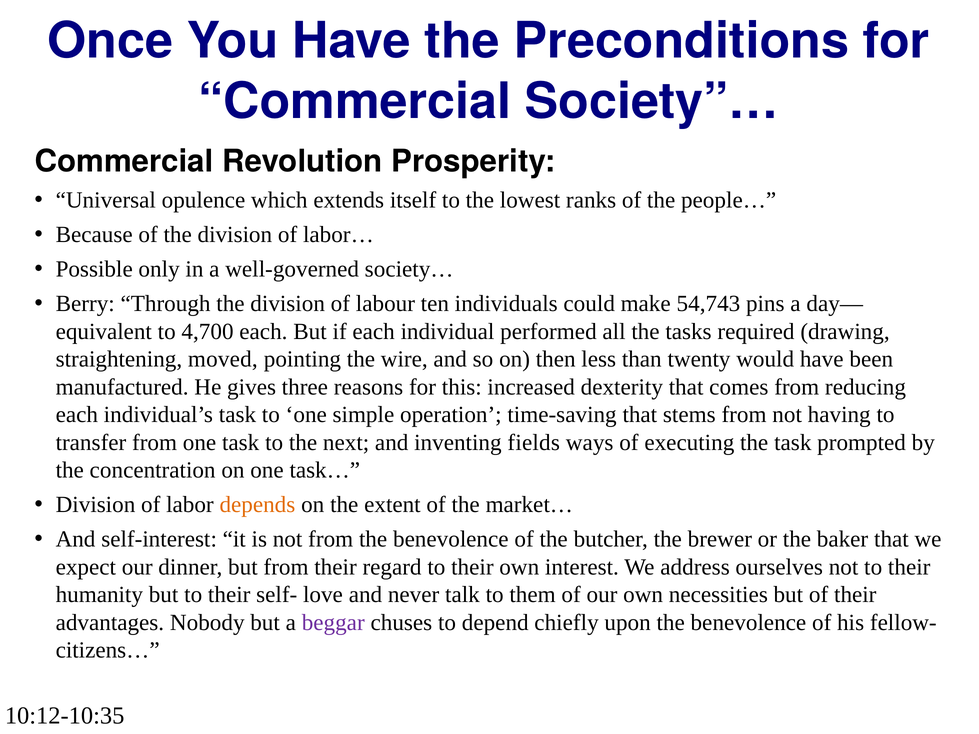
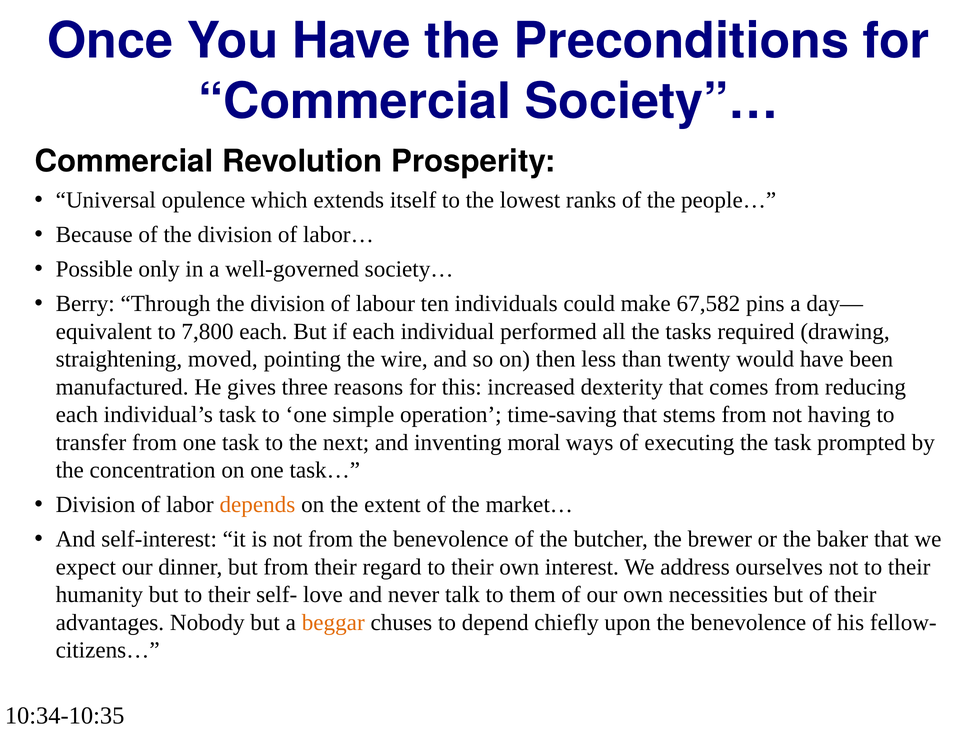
54,743: 54,743 -> 67,582 (708, 304)
4,700: 4,700 -> 7,800 (208, 332)
fields: fields -> moral (534, 443)
beggar colour: purple -> orange (333, 623)
10:12-10:35: 10:12-10:35 -> 10:34-10:35 (65, 716)
